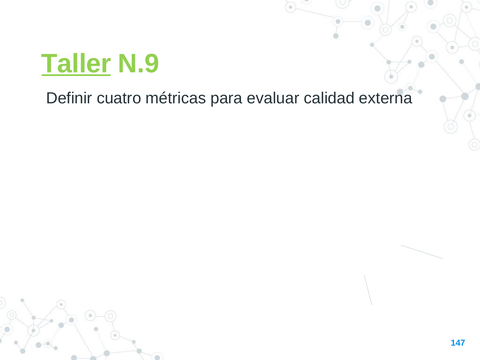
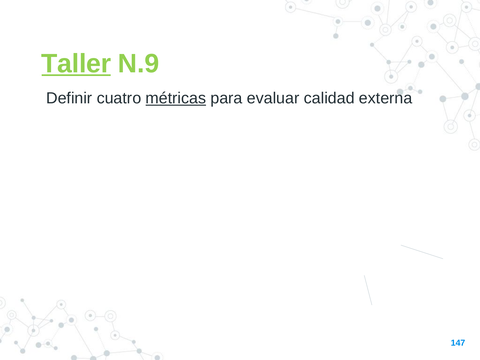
métricas underline: none -> present (176, 98)
